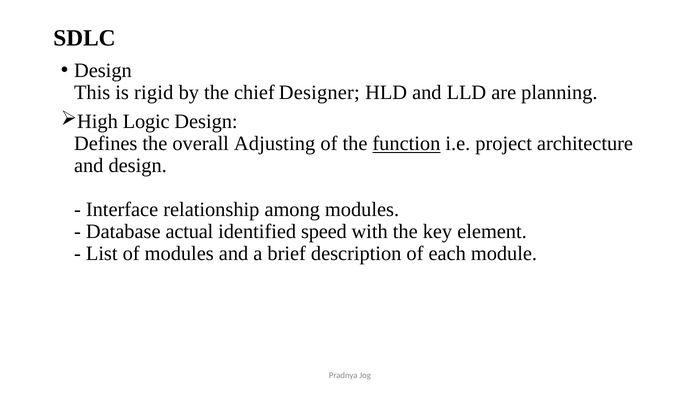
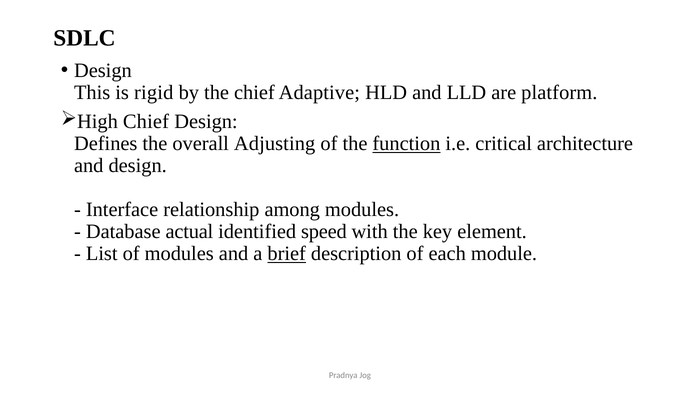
Designer: Designer -> Adaptive (319, 93)
planning: planning -> platform (559, 93)
Logic: Logic -> Chief (146, 122)
project: project -> critical (504, 144)
brief underline: none -> present (287, 254)
